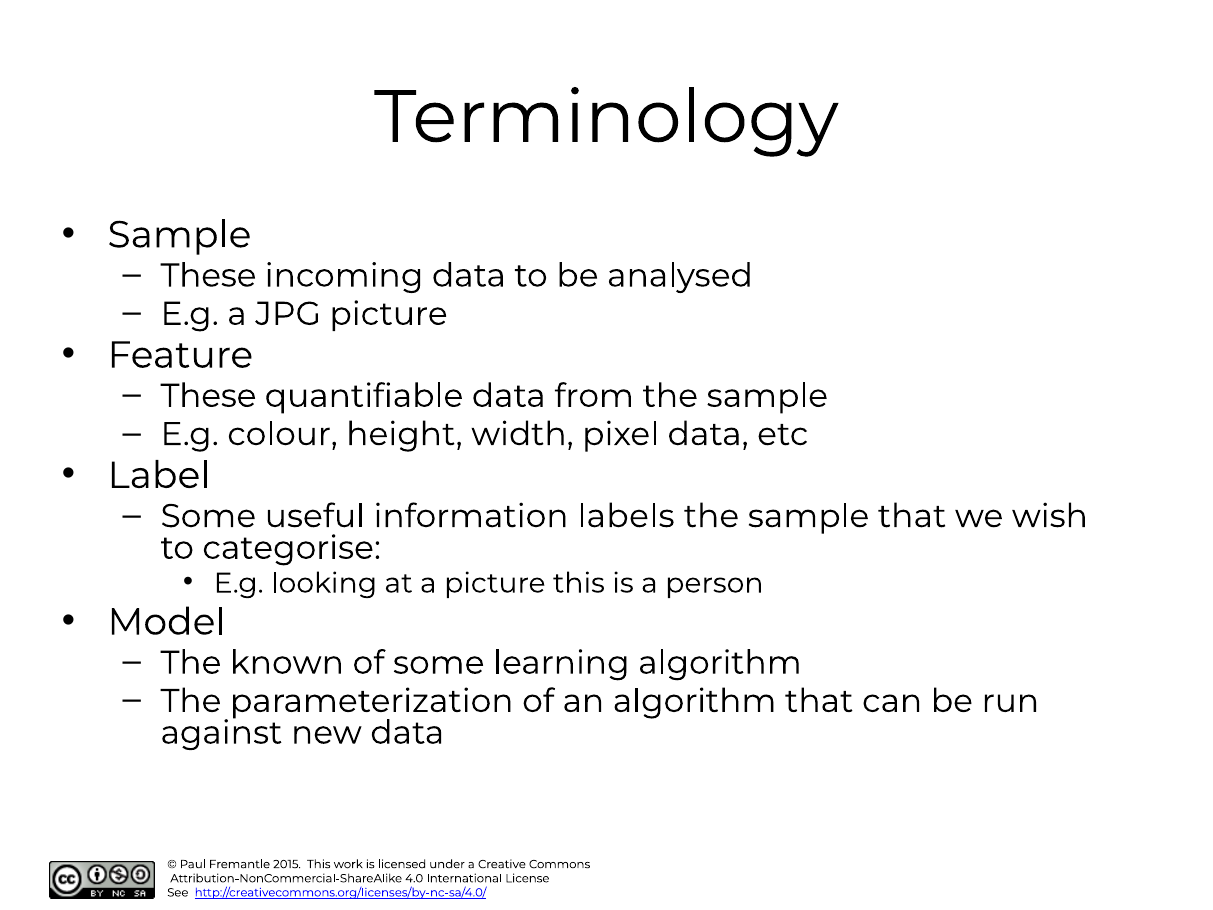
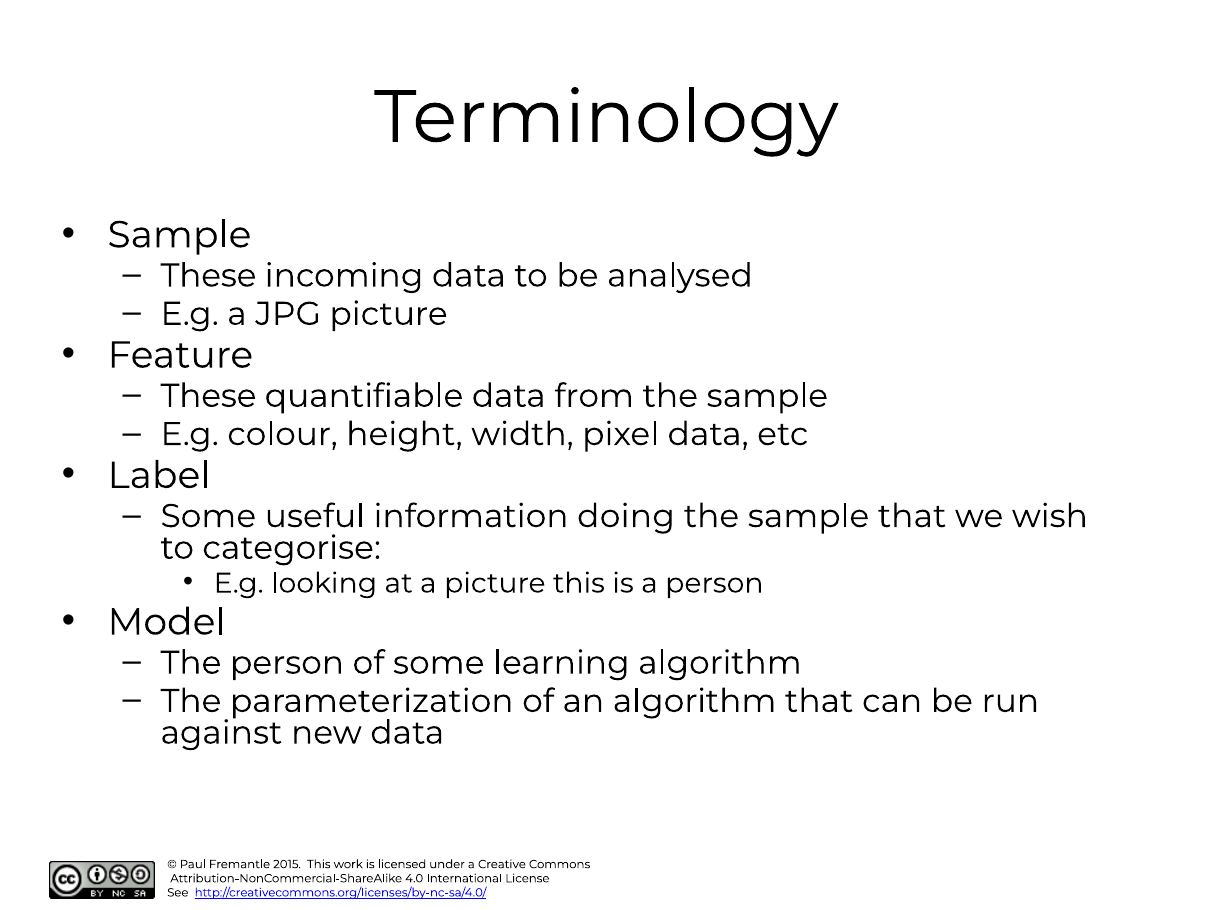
labels: labels -> doing (626, 516)
The known: known -> person (287, 663)
